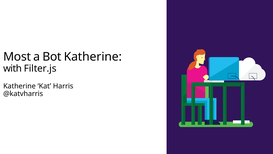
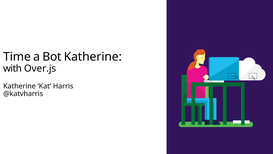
Most: Most -> Time (17, 57)
Filter.js: Filter.js -> Over.js (40, 68)
